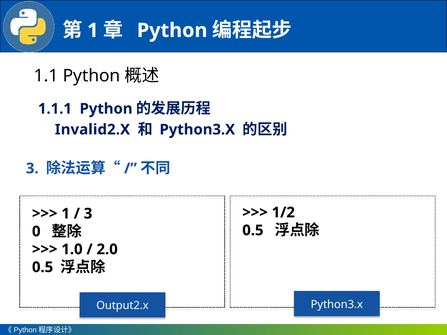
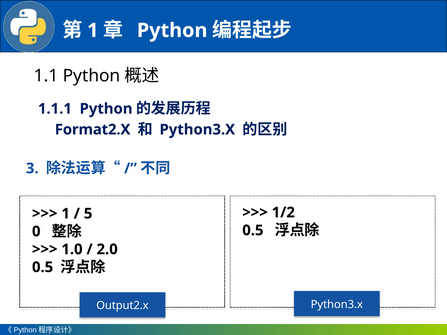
Invalid2.X: Invalid2.X -> Format2.X (93, 130)
3: 3 -> 5 (88, 214)
